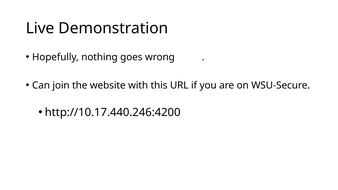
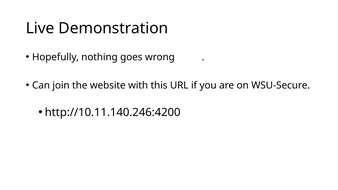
http://10.17.440.246:4200: http://10.17.440.246:4200 -> http://10.11.140.246:4200 (113, 113)
